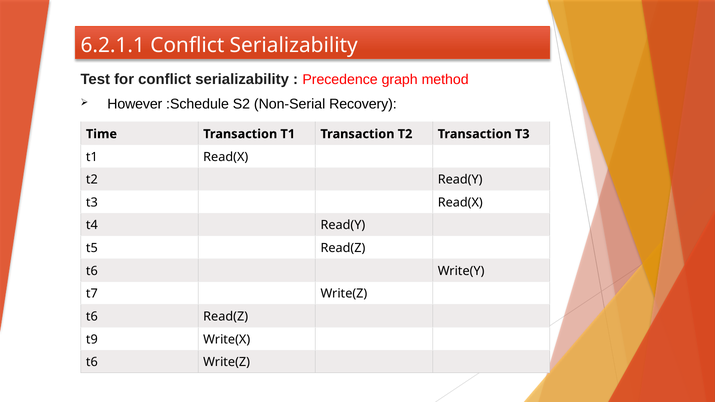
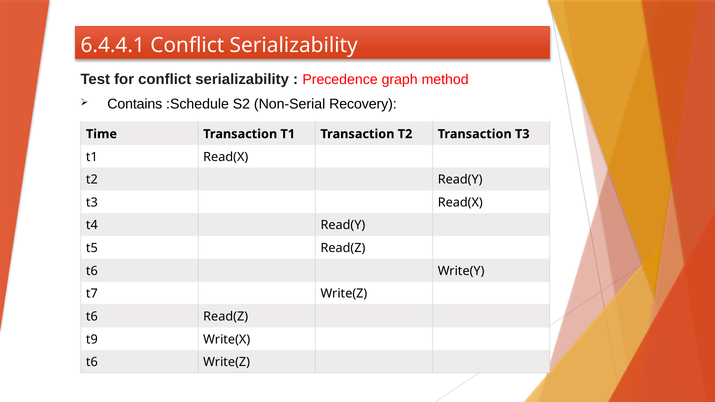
6.2.1.1: 6.2.1.1 -> 6.4.4.1 (113, 45)
However: However -> Contains (135, 104)
